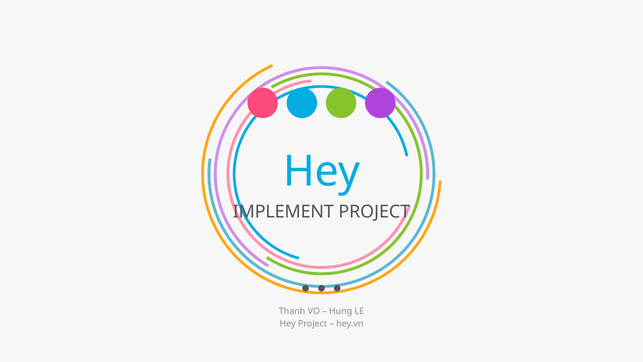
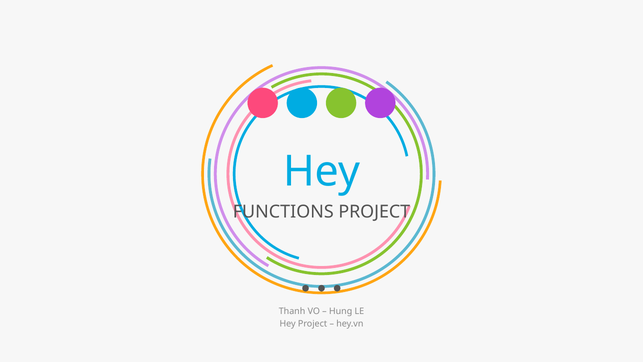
IMPLEMENT: IMPLEMENT -> FUNCTIONS (283, 212)
